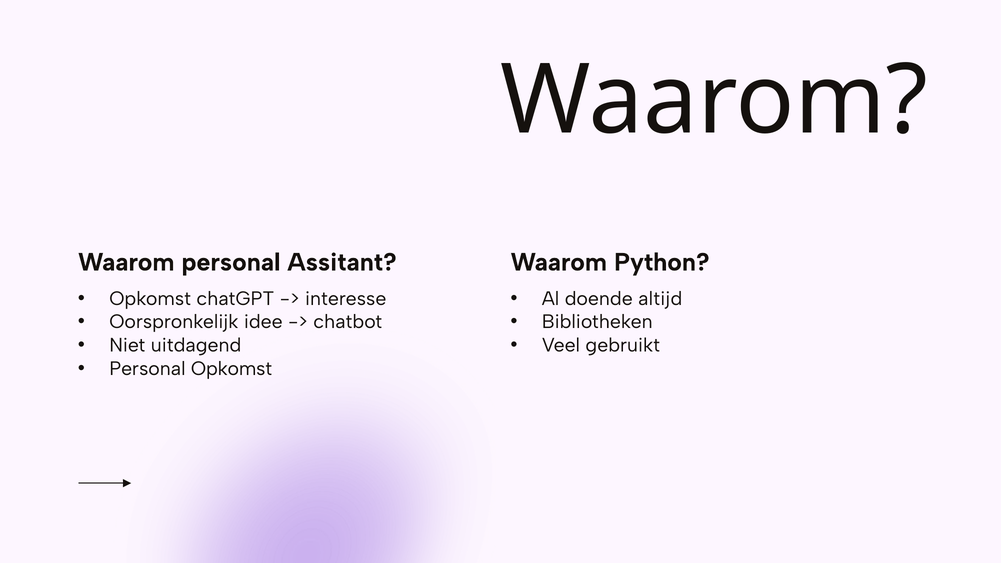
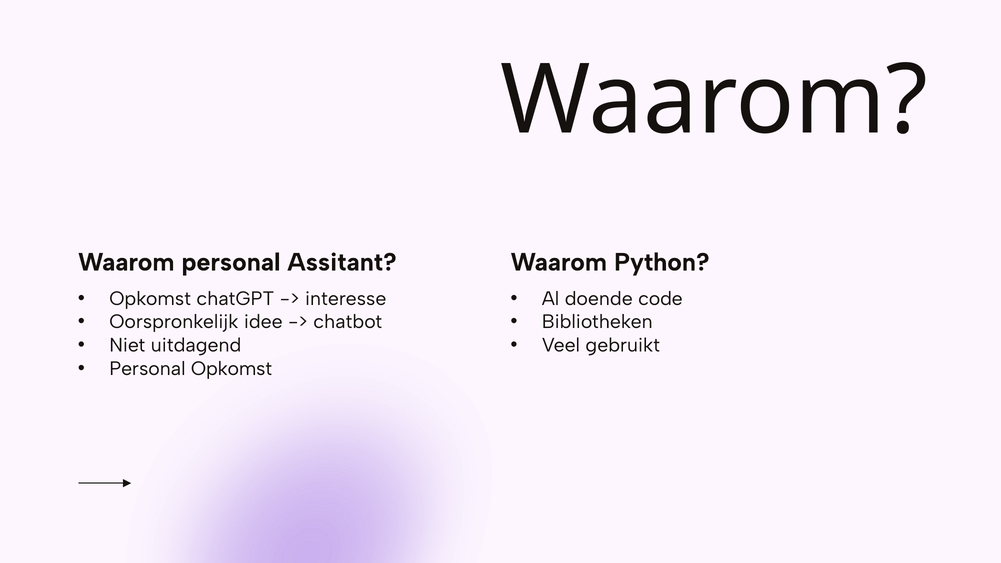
altijd: altijd -> code (660, 299)
